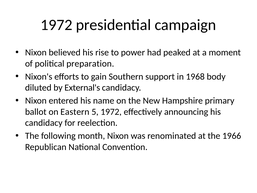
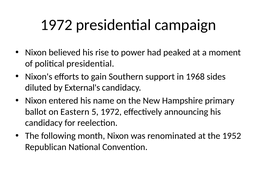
political preparation: preparation -> presidential (90, 64)
body: body -> sides (216, 77)
1966: 1966 -> 1952 (232, 136)
